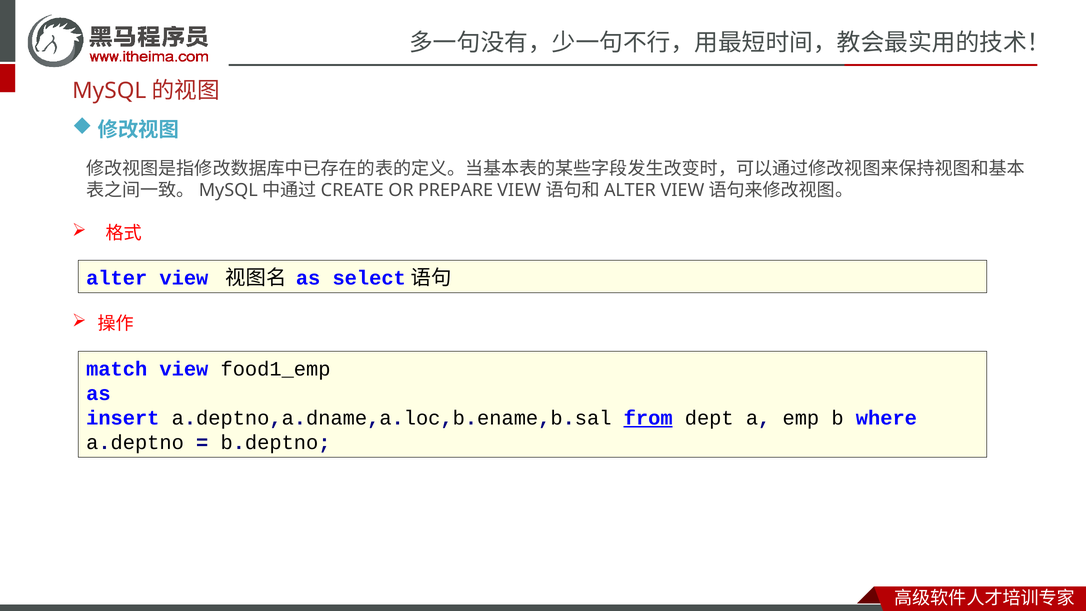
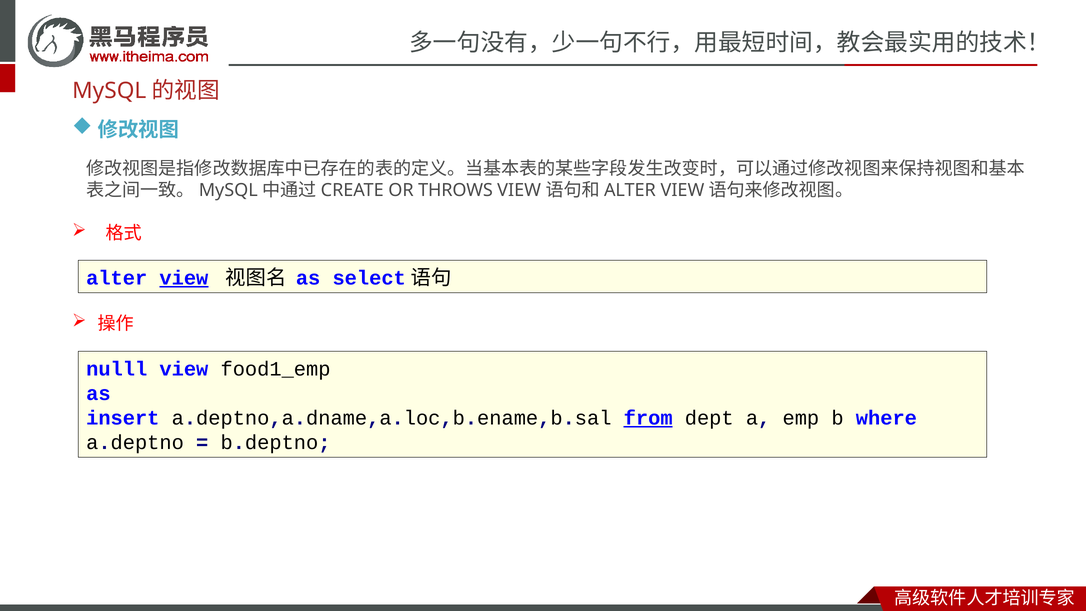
PREPARE: PREPARE -> THROWS (456, 190)
view underline: none -> present (184, 278)
match: match -> nulll (117, 369)
